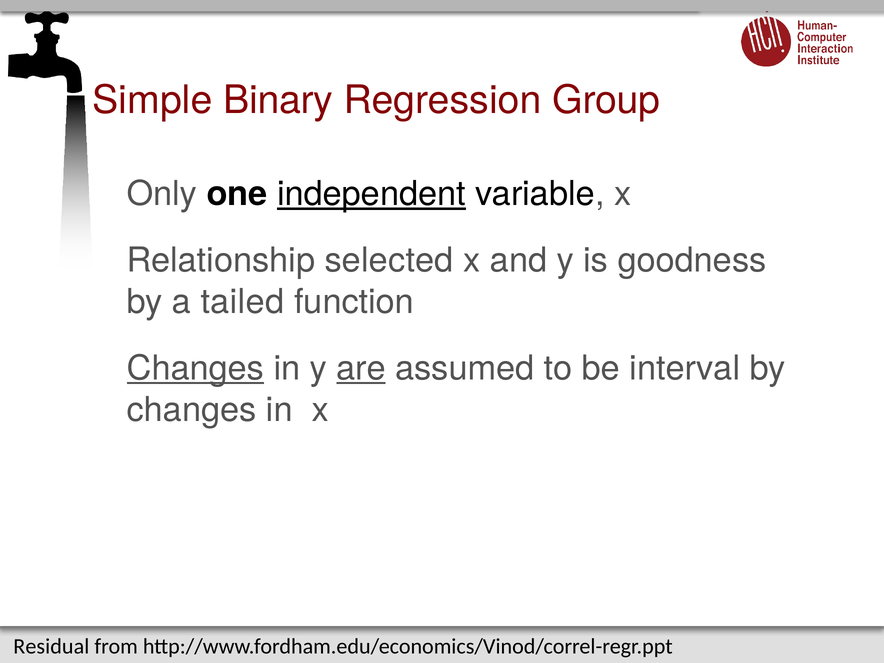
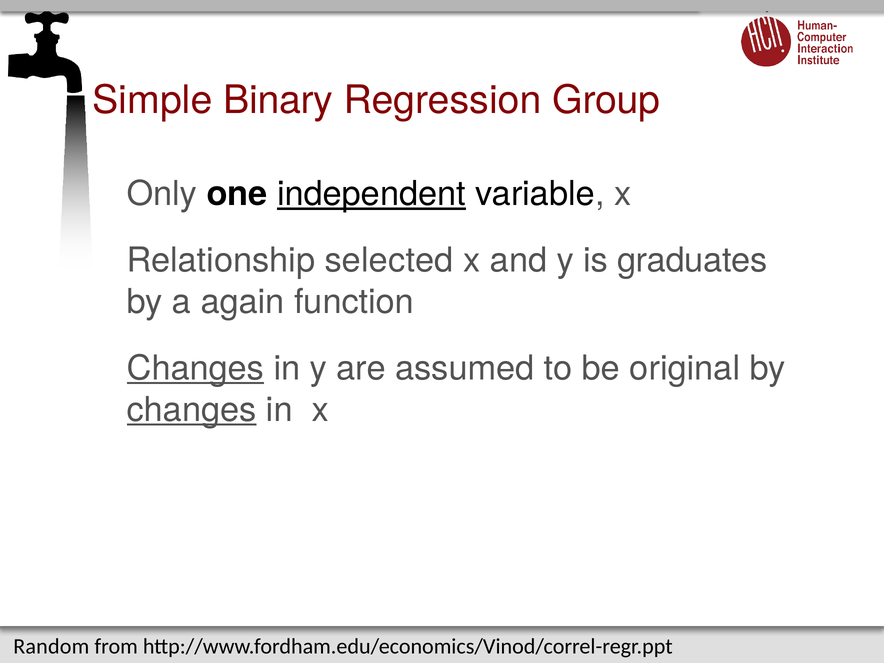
goodness: goodness -> graduates (692, 261)
tailed: tailed -> again (243, 302)
are underline: present -> none (361, 368)
interval: interval -> original (685, 368)
changes underline: none -> present (192, 410)
Residual: Residual -> Random (51, 646)
